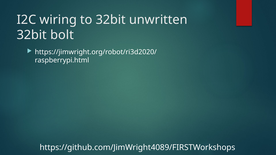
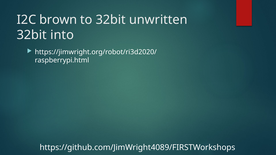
wiring: wiring -> brown (58, 20)
bolt: bolt -> into (62, 35)
